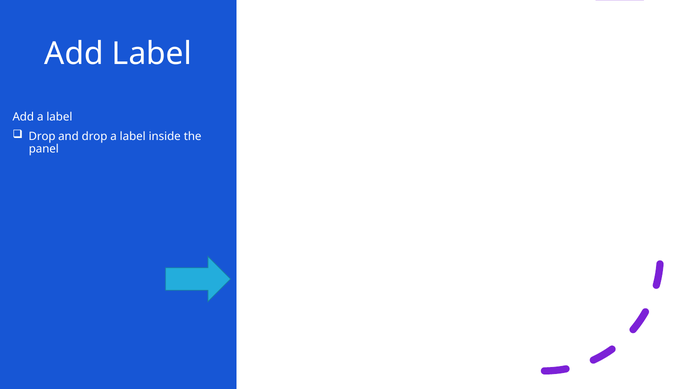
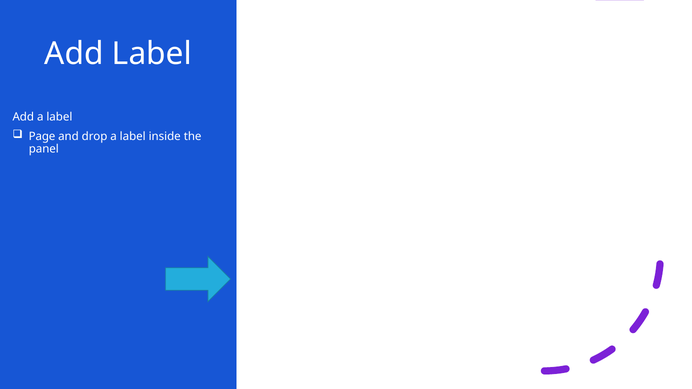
Drop: Drop -> Page (42, 136)
